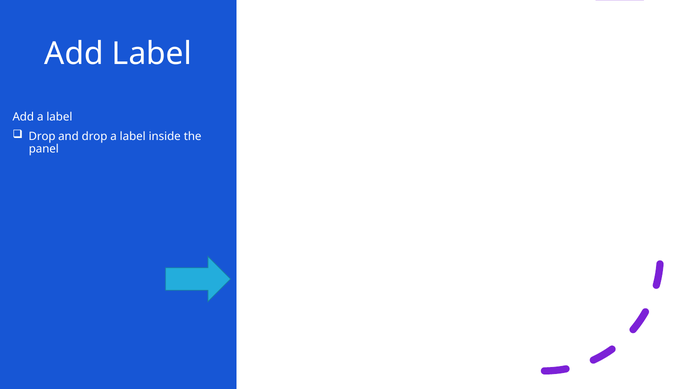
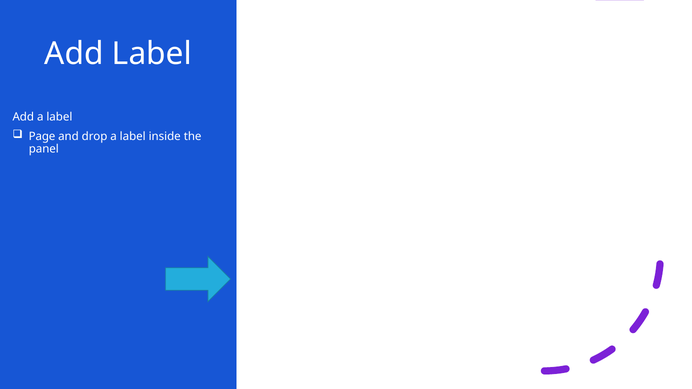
Drop: Drop -> Page (42, 136)
